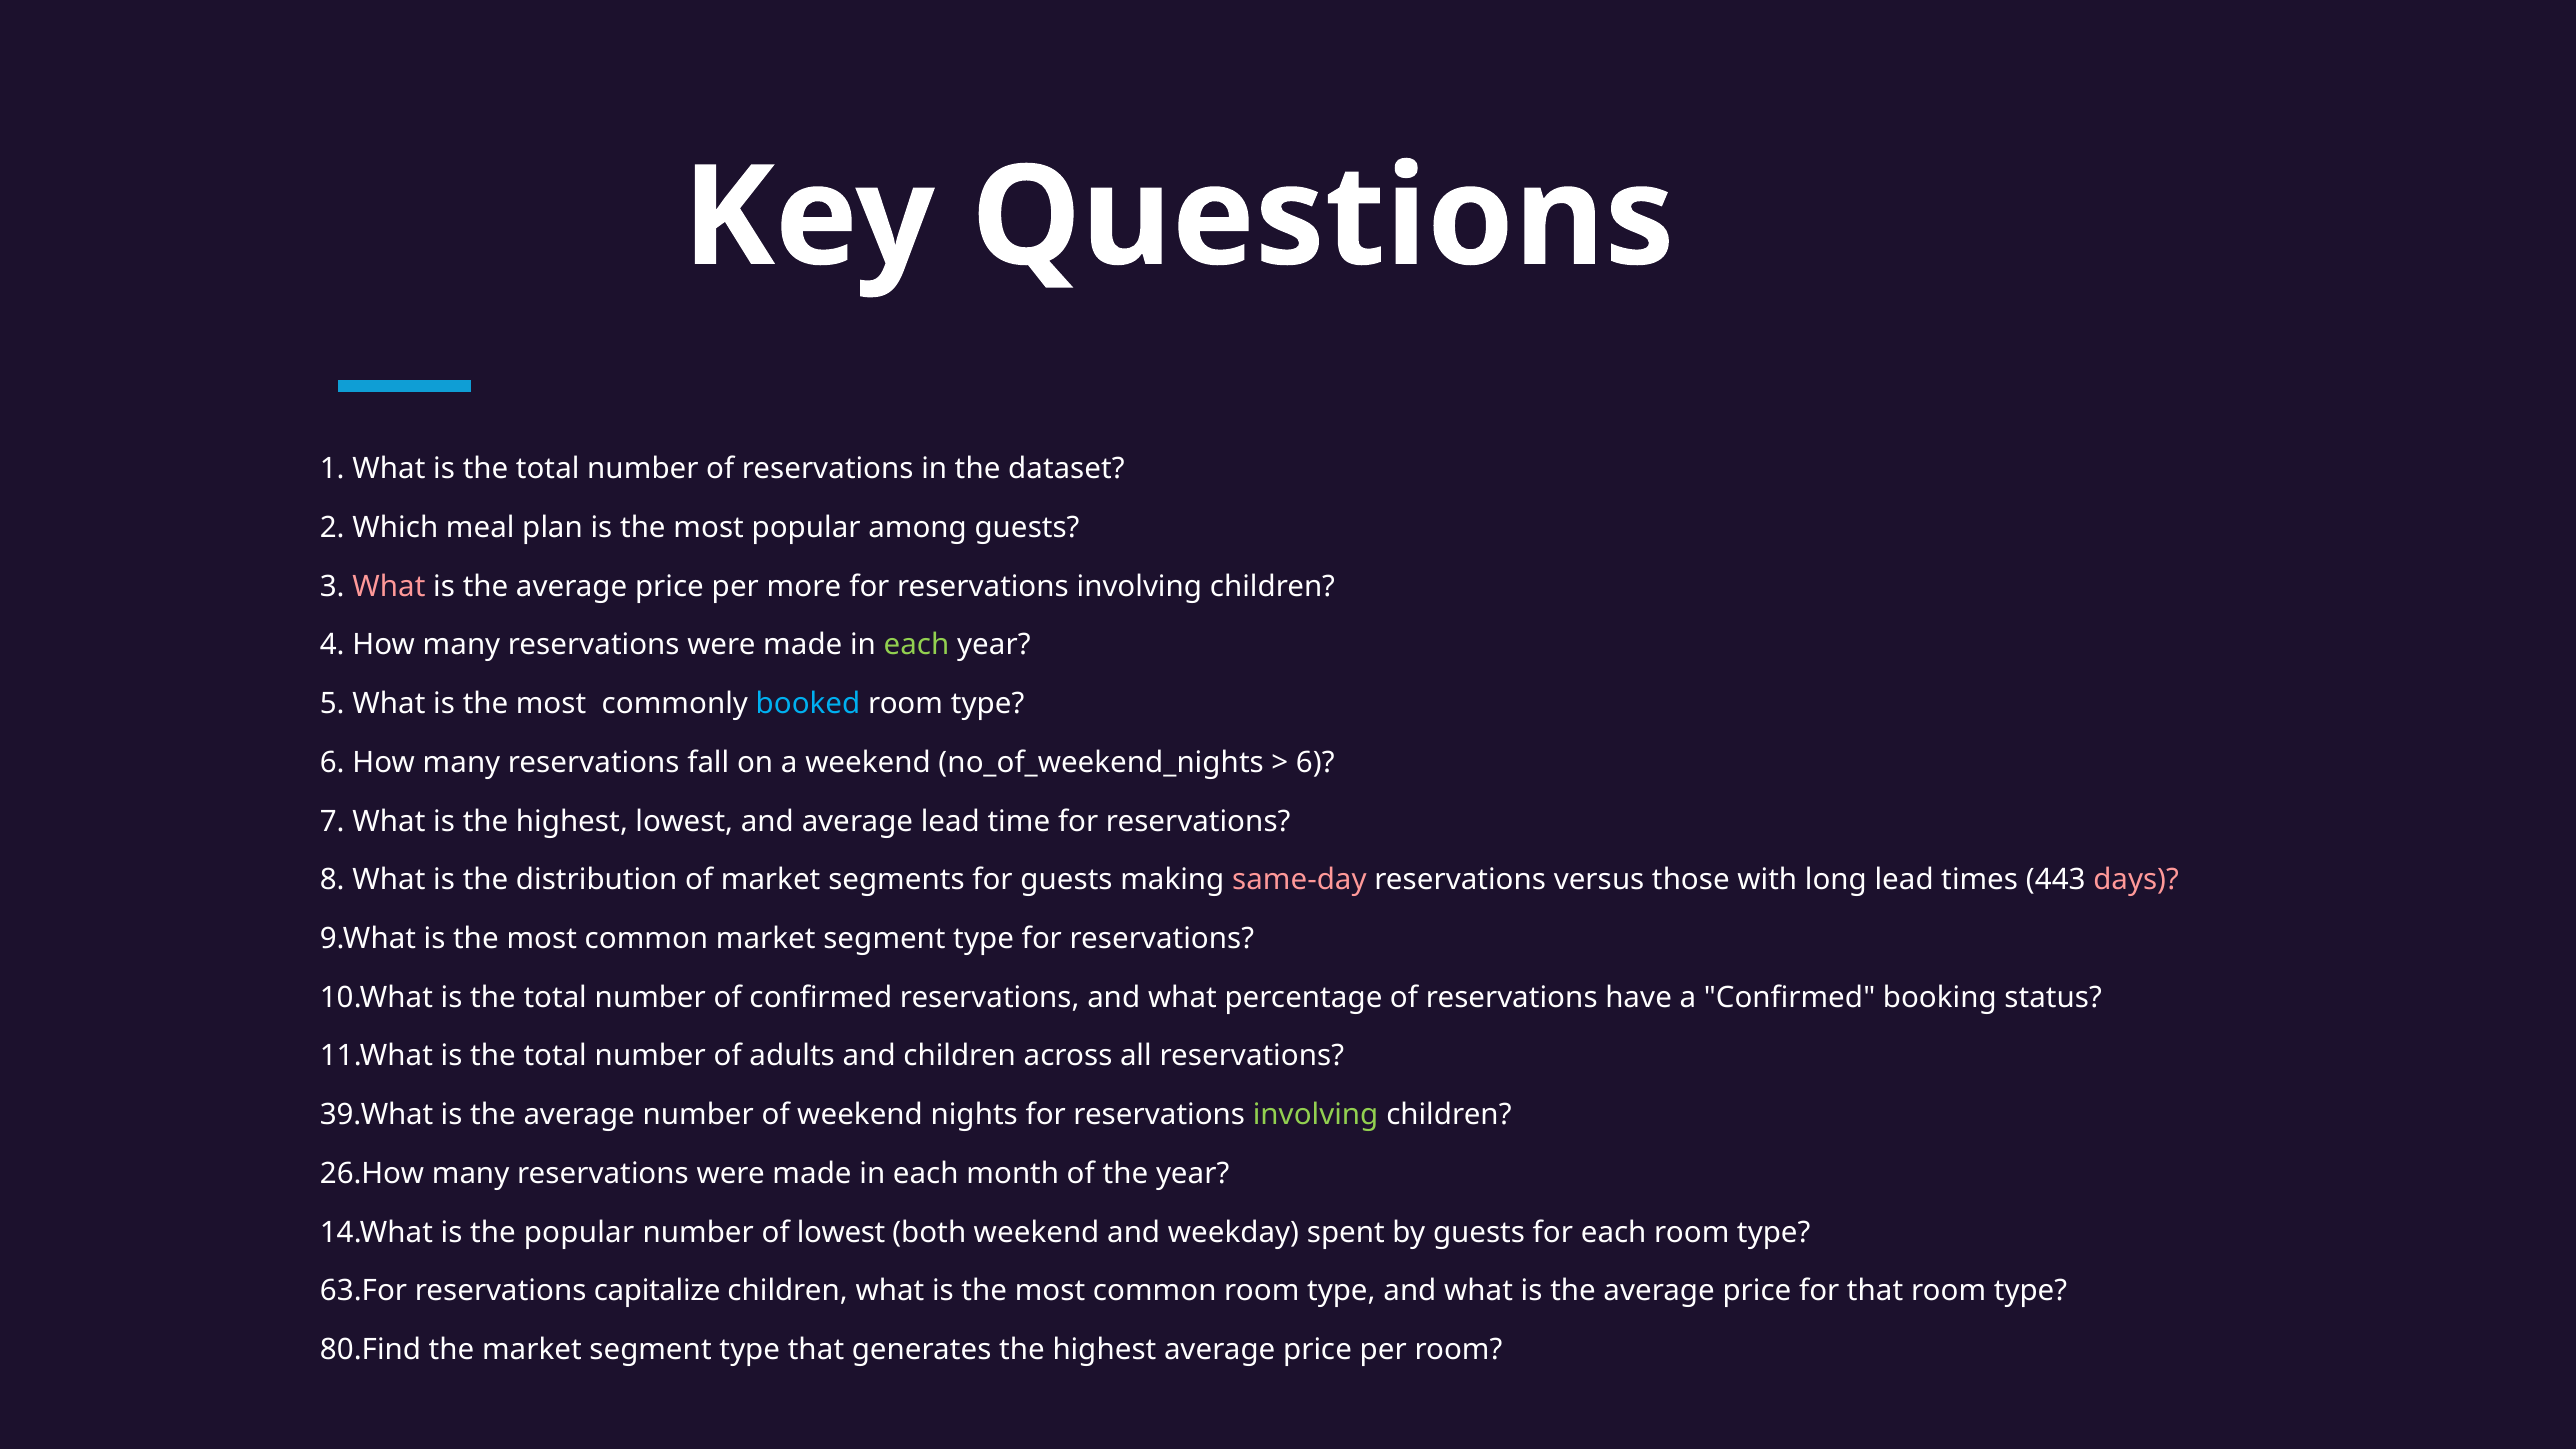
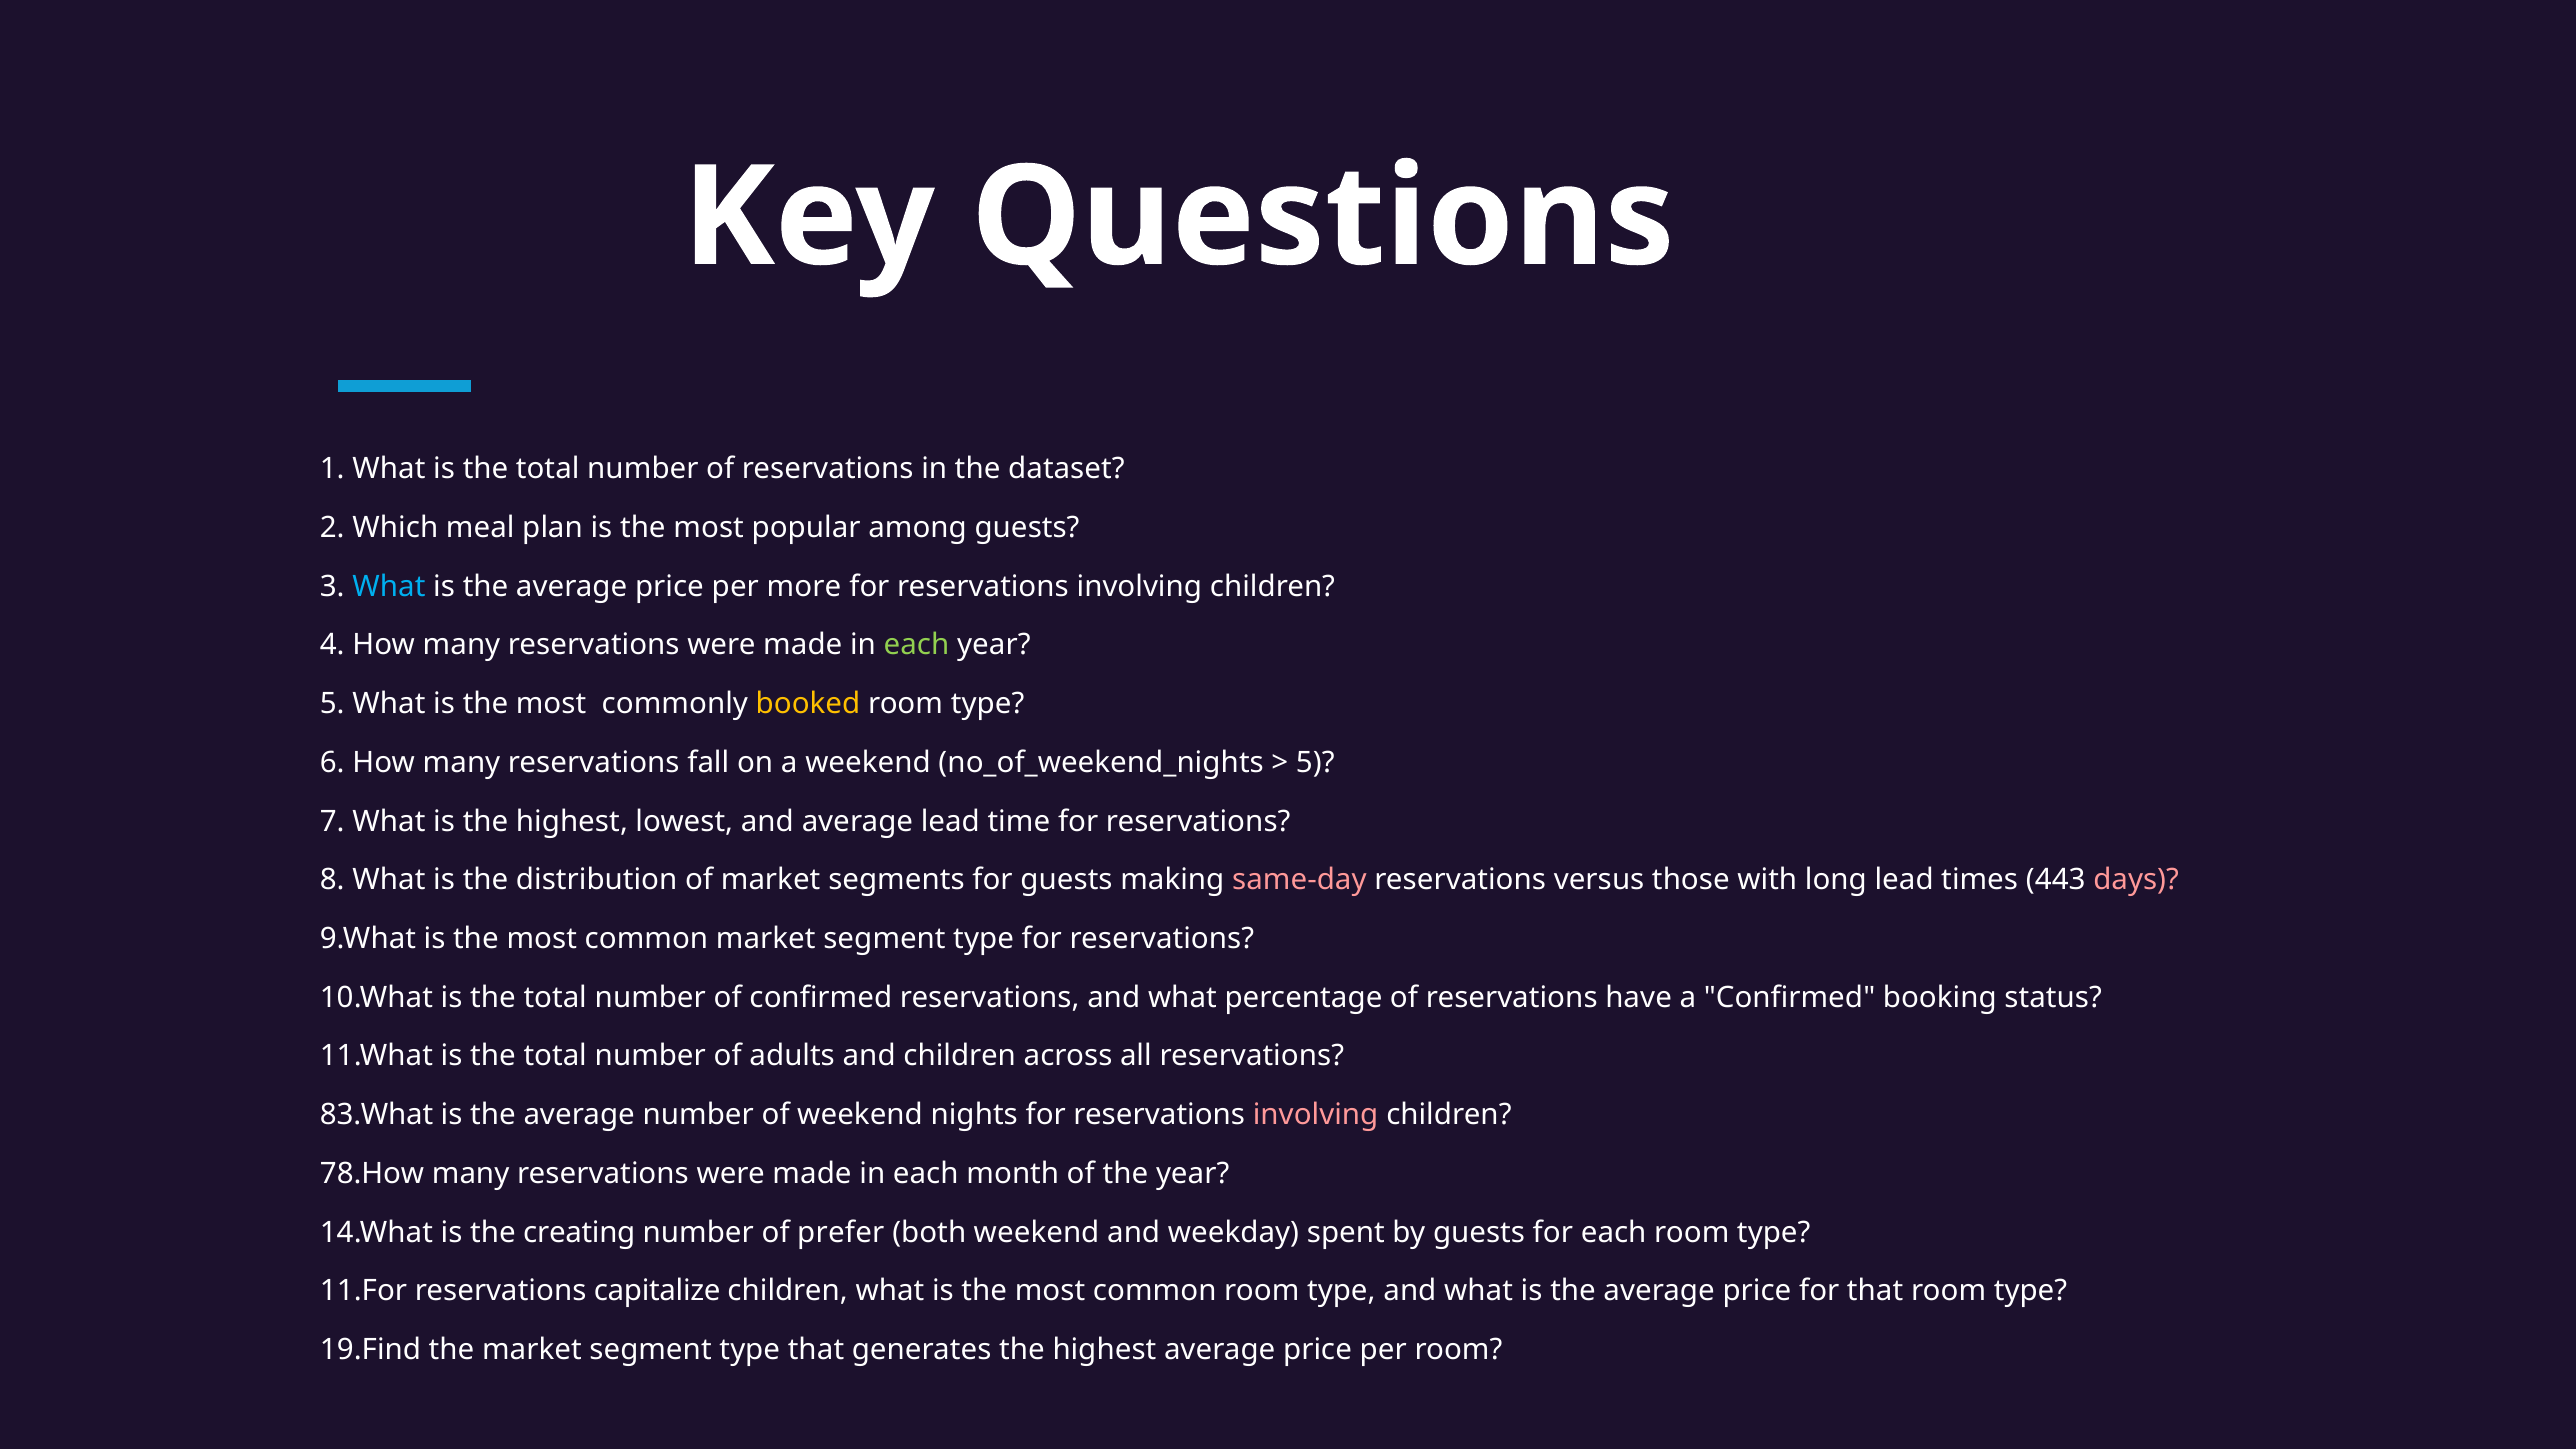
What colour: pink -> light blue (389, 586)
booked colour: light blue -> yellow (808, 704)
6: 6 -> 5 (1315, 763)
39.What: 39.What -> 83.What (377, 1115)
involving colour: light green -> pink (1316, 1115)
26.How: 26.How -> 78.How (372, 1174)
the popular: popular -> creating (579, 1232)
of lowest: lowest -> prefer (841, 1232)
63.For: 63.For -> 11.For (364, 1291)
80.Find: 80.Find -> 19.Find (371, 1350)
